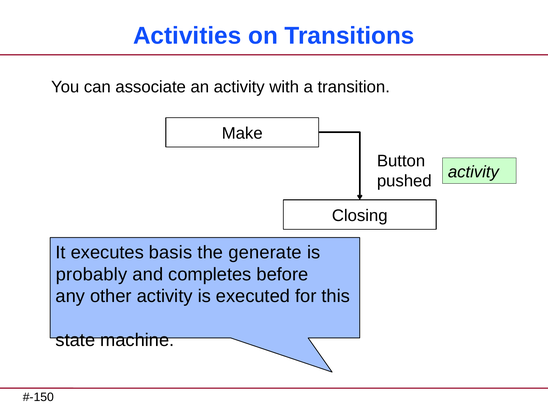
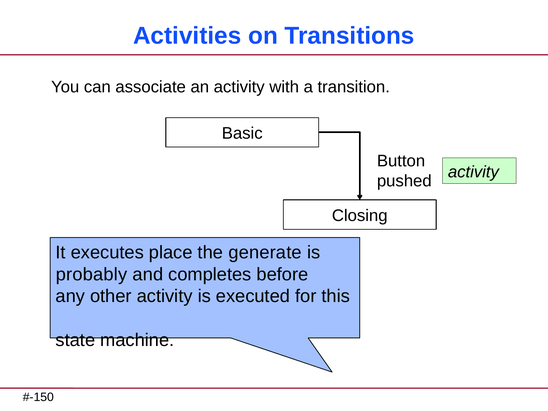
Make: Make -> Basic (242, 133)
basis: basis -> place (171, 252)
